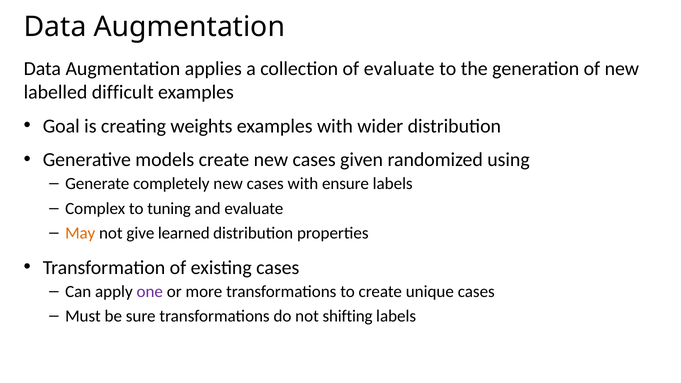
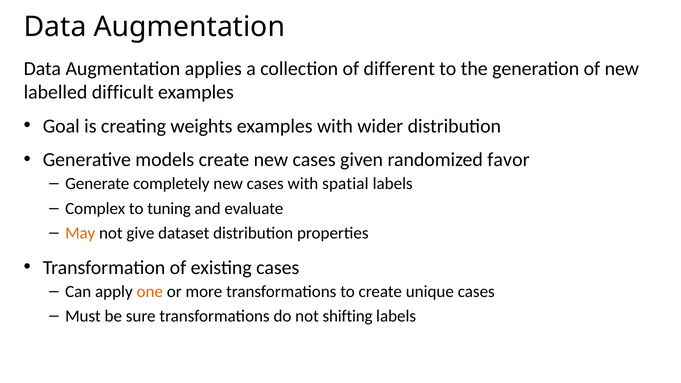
of evaluate: evaluate -> different (399, 69)
using: using -> favor (508, 160)
ensure: ensure -> spatial (345, 184)
learned: learned -> dataset (184, 233)
one colour: purple -> orange (150, 292)
